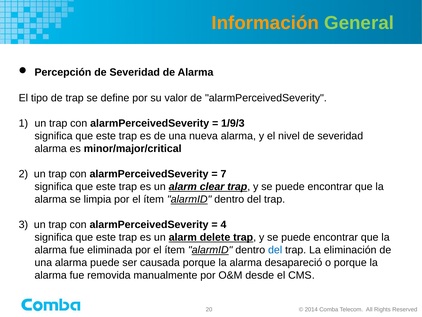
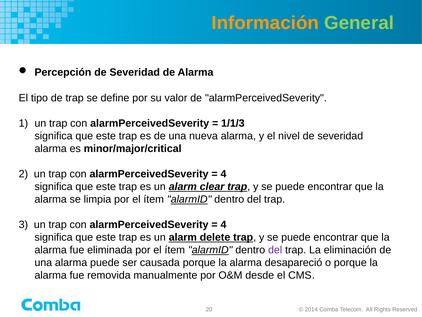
1/9/3: 1/9/3 -> 1/1/3 (233, 123)
7: 7 -> 4 (223, 174)
del colour: blue -> purple (275, 250)
